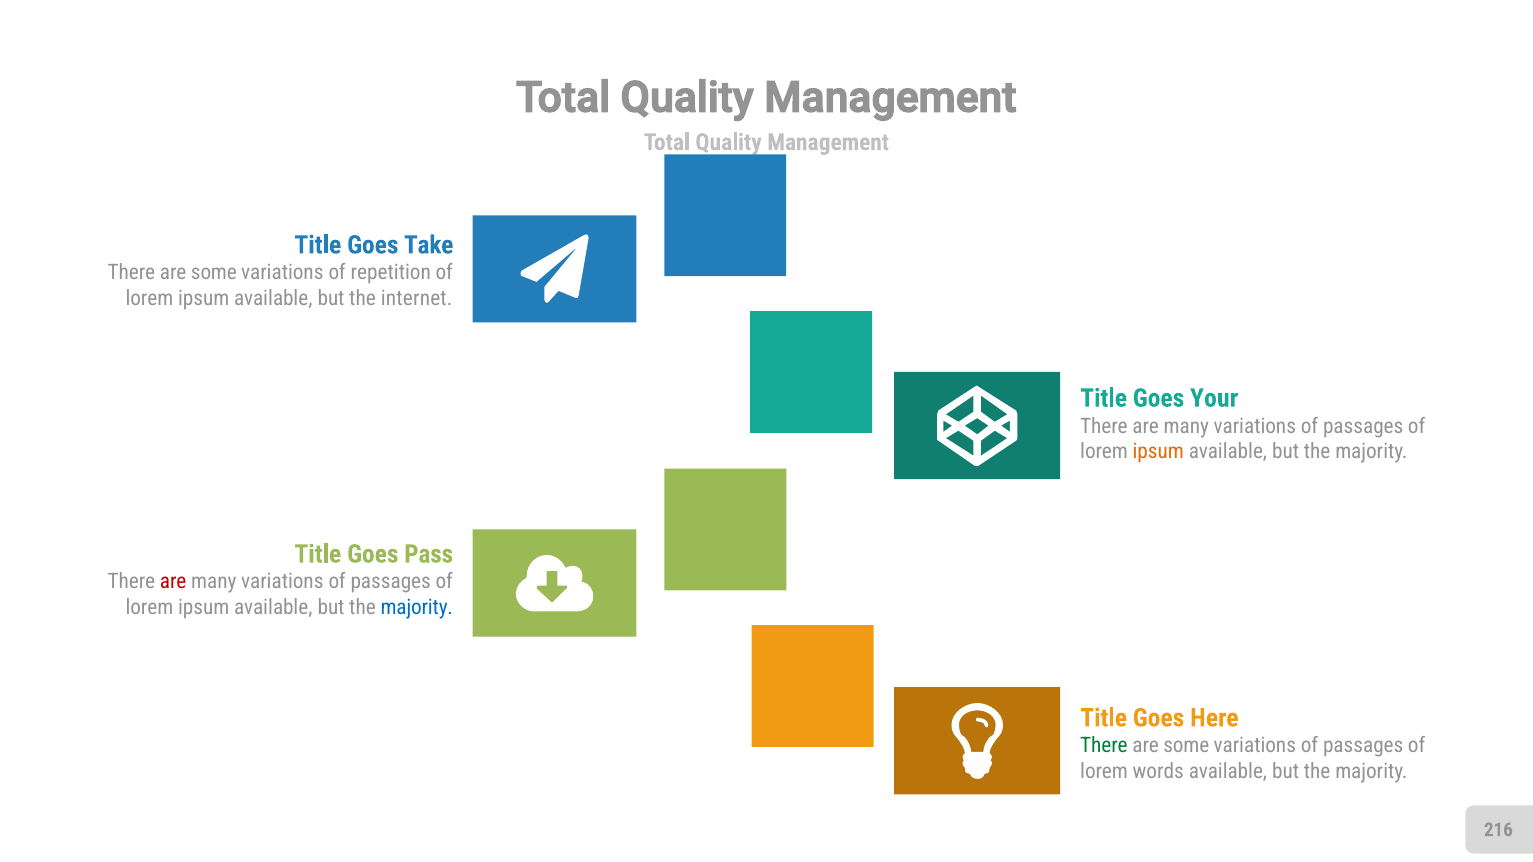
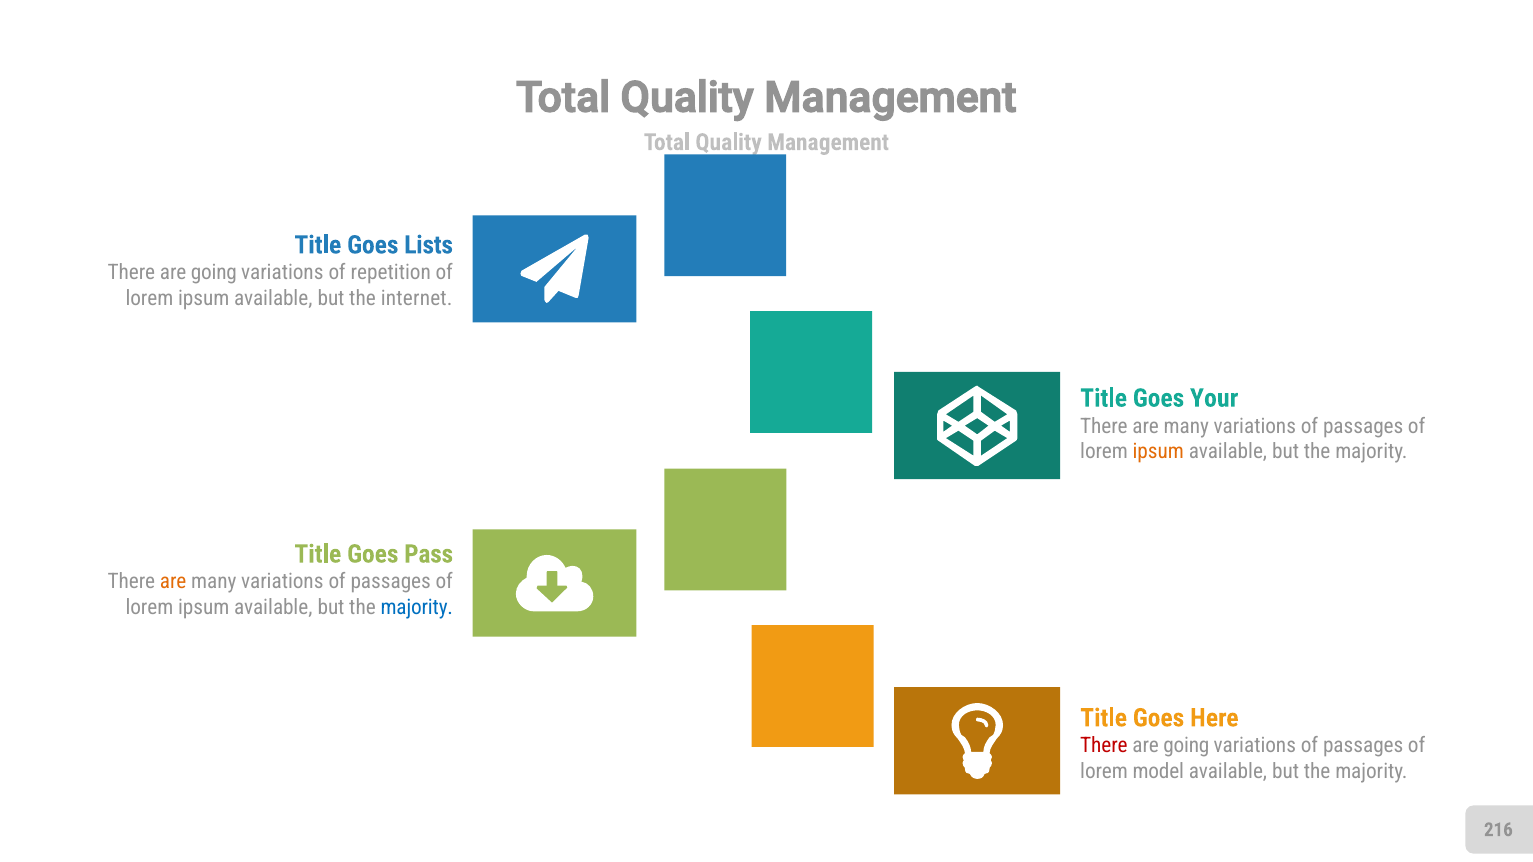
Take: Take -> Lists (429, 245)
some: some -> going (214, 273)
are colour: red -> orange (173, 582)
There colour: green -> red (1104, 746)
some: some -> going (1186, 746)
words: words -> model (1158, 772)
